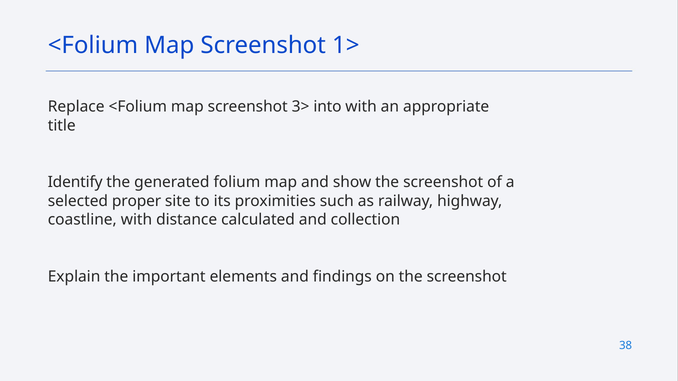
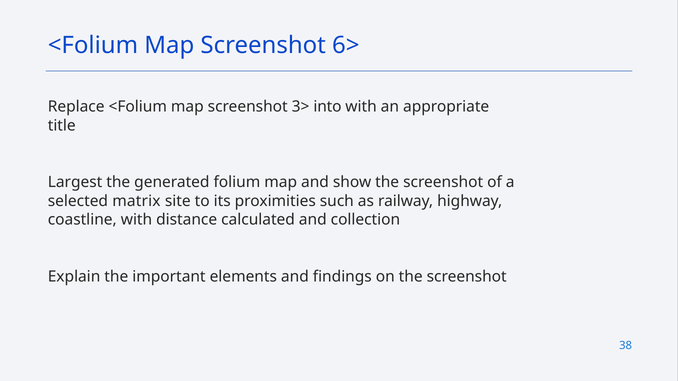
1>: 1> -> 6> (346, 45)
Identify: Identify -> Largest (75, 183)
proper: proper -> matrix (136, 201)
